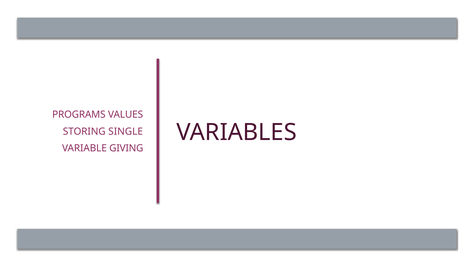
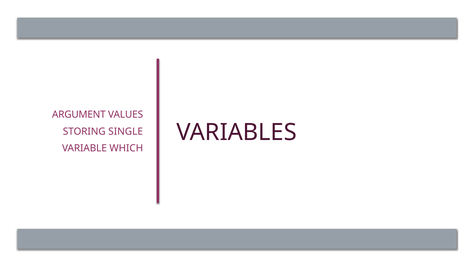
PROGRAMS: PROGRAMS -> ARGUMENT (79, 114)
GIVING: GIVING -> WHICH (126, 148)
